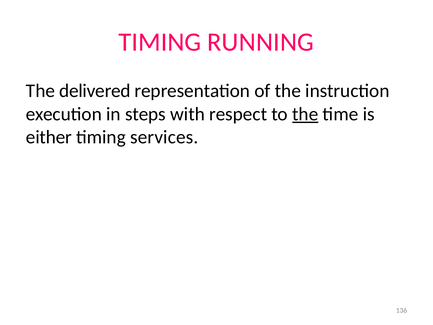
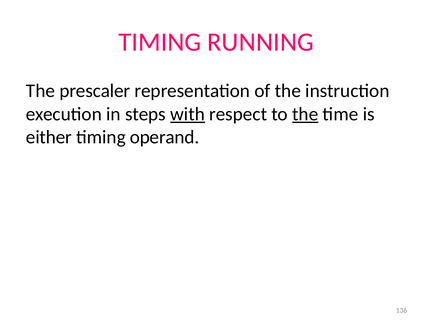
delivered: delivered -> prescaler (95, 91)
with underline: none -> present (188, 114)
services: services -> operand (164, 137)
